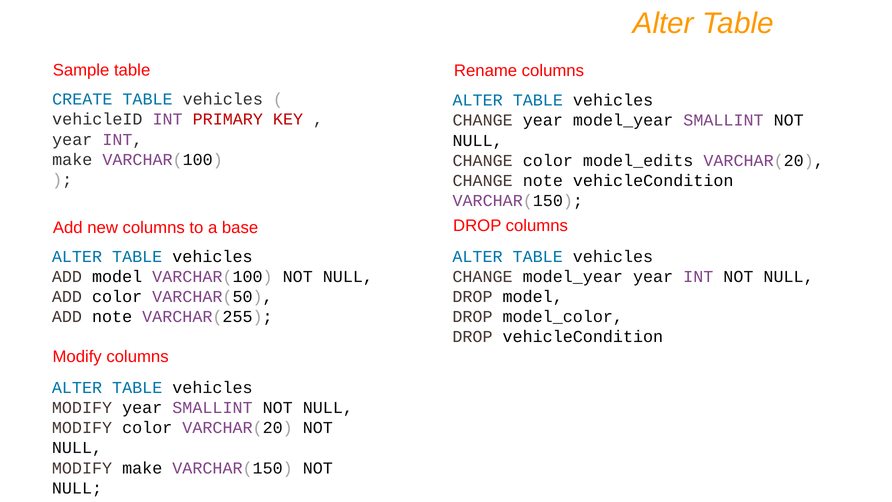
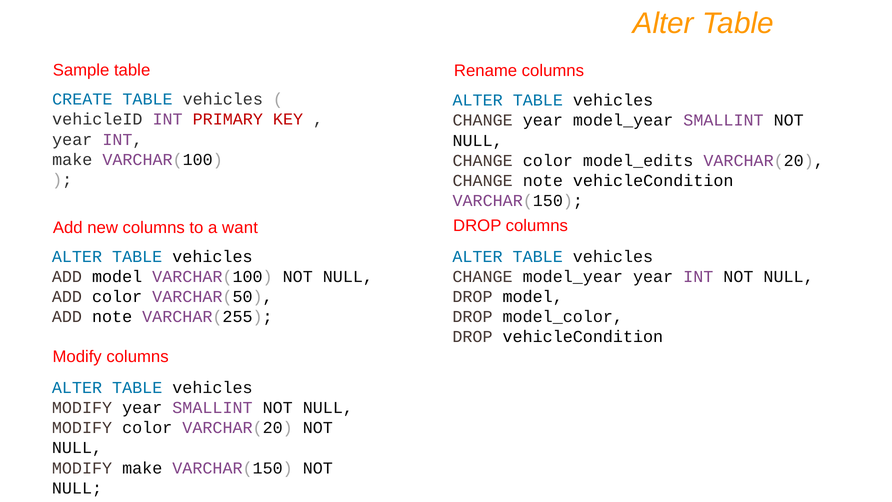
base: base -> want (240, 228)
